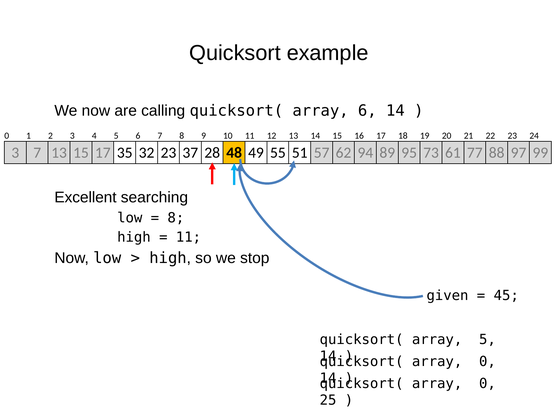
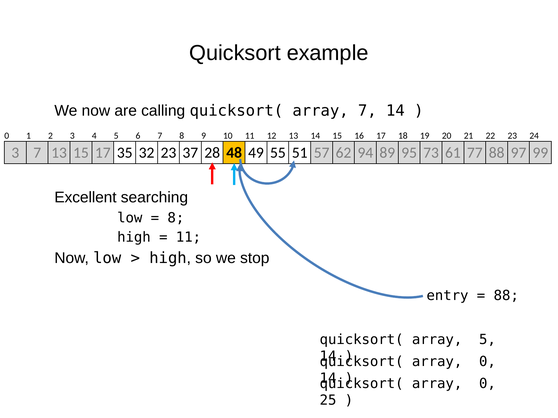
array 6: 6 -> 7 (367, 111)
given: given -> entry (447, 296)
45: 45 -> 88 (506, 296)
